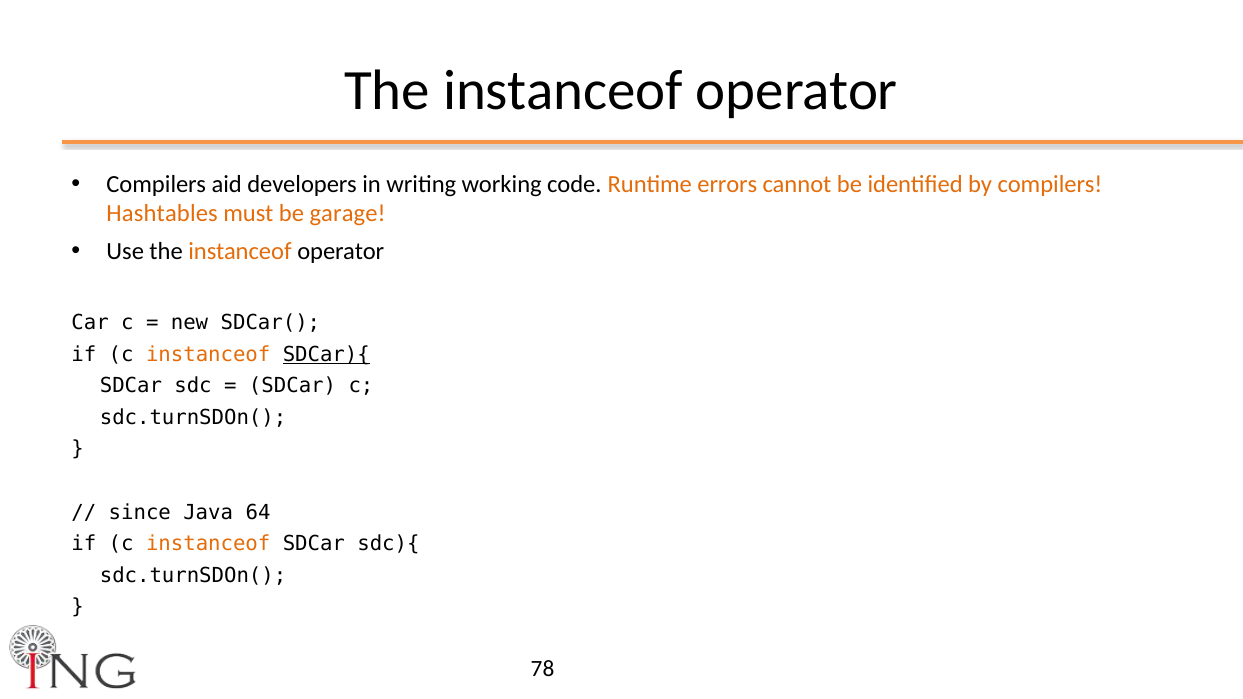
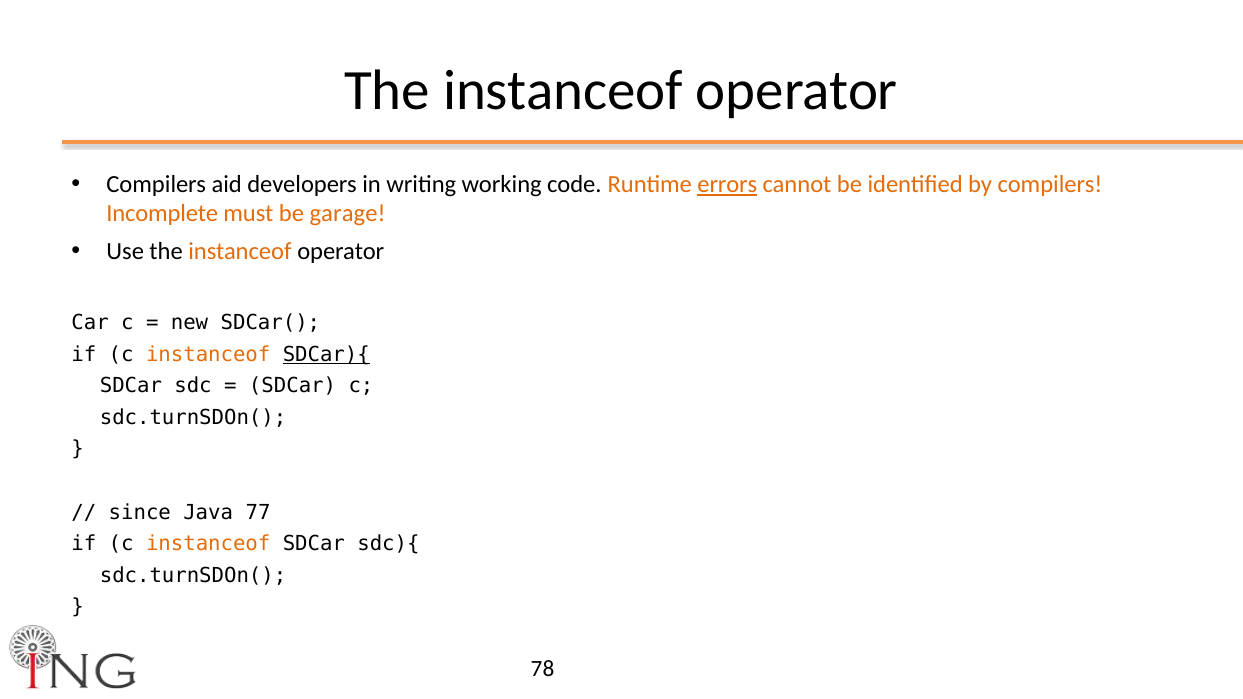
errors underline: none -> present (727, 184)
Hashtables: Hashtables -> Incomplete (162, 214)
64: 64 -> 77 (258, 512)
